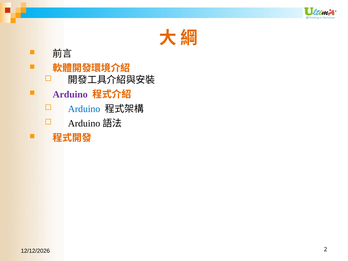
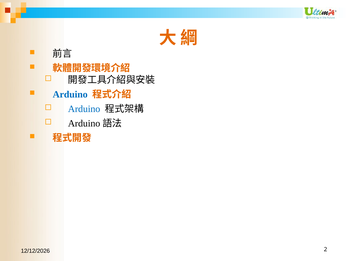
Arduino colour: purple -> blue (70, 94)
